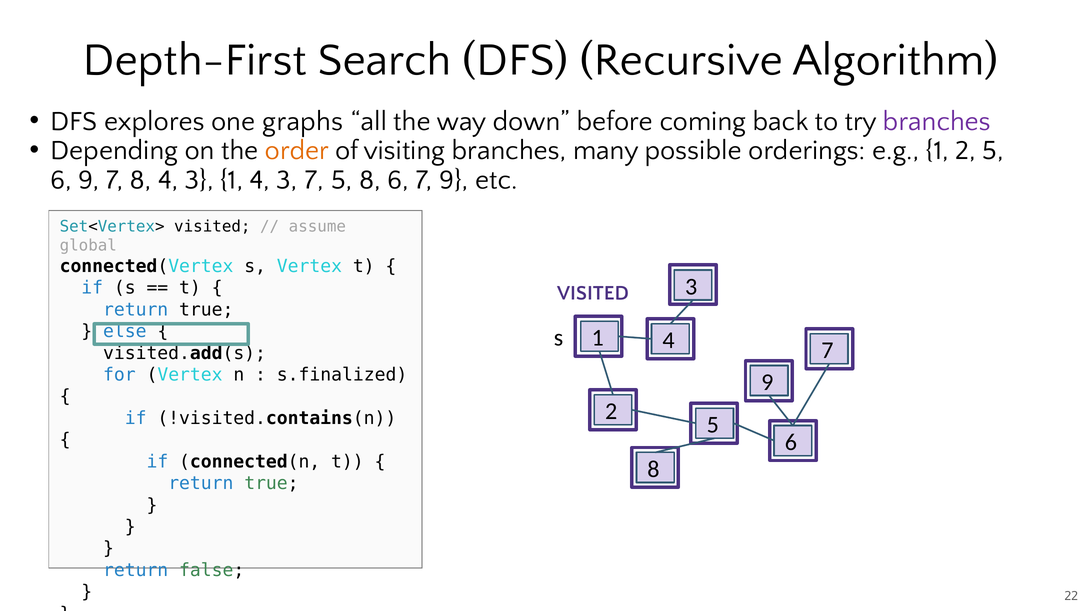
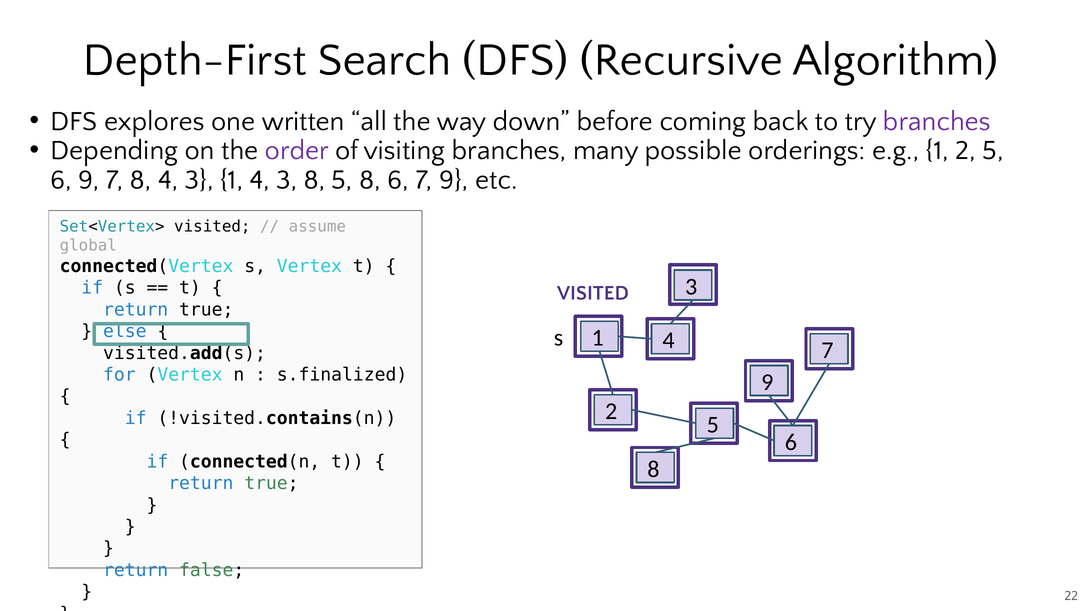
graphs: graphs -> written (303, 121)
order colour: orange -> purple (297, 150)
3 7: 7 -> 8 (315, 180)
